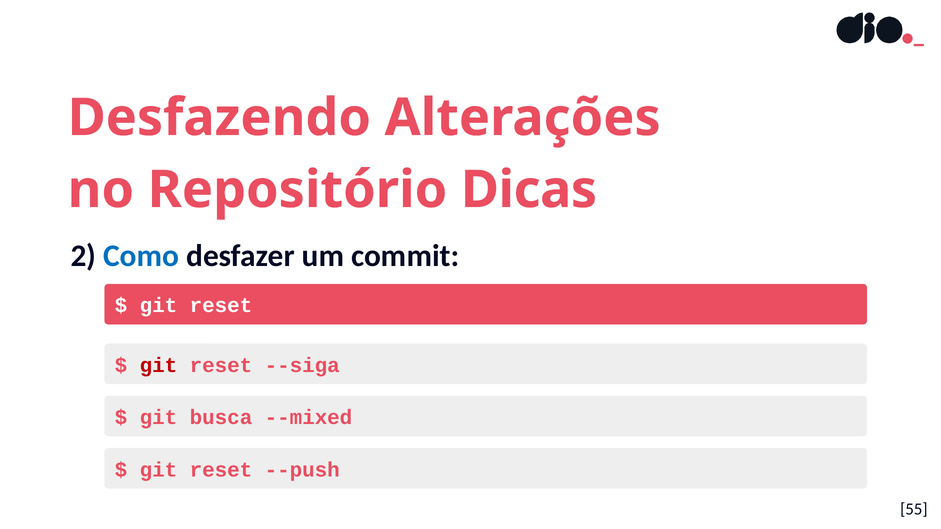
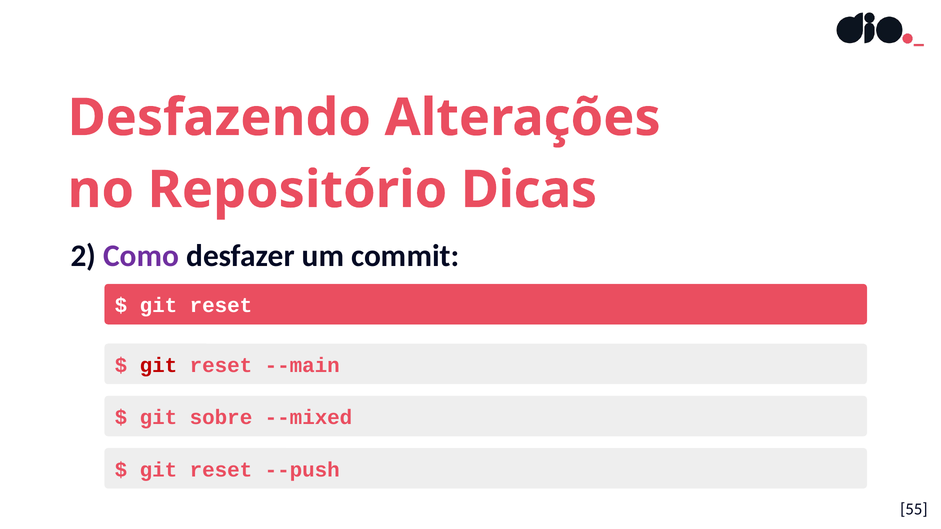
Como colour: blue -> purple (141, 256)
--siga: --siga -> --main (302, 366)
busca: busca -> sobre (221, 418)
